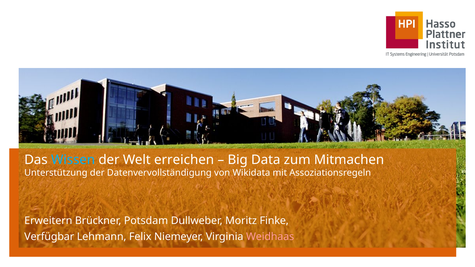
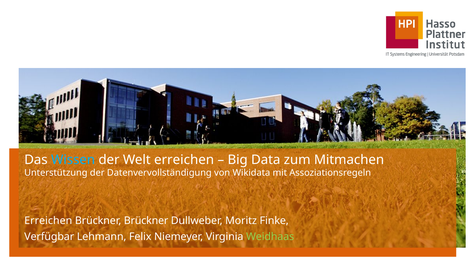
Erweitern: Erweitern -> Erreichen (48, 221)
Brückner Potsdam: Potsdam -> Brückner (146, 221)
Weidhaas colour: pink -> light green (270, 237)
